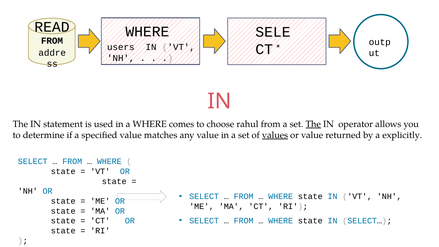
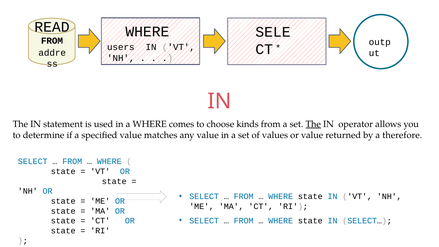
rahul: rahul -> kinds (248, 124)
values underline: present -> none (275, 135)
explicitly: explicitly -> therefore (402, 135)
